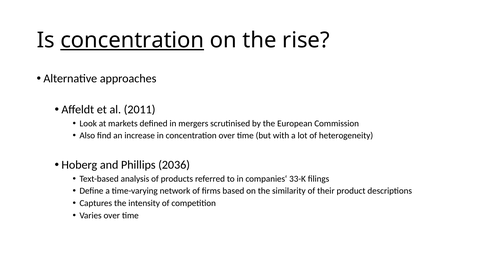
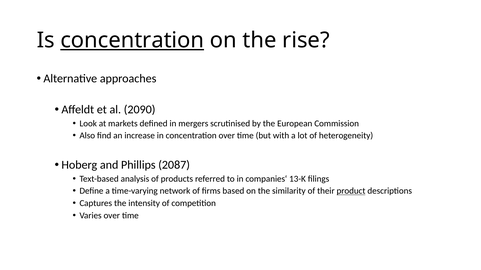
2011: 2011 -> 2090 (140, 110)
2036: 2036 -> 2087 (174, 165)
33-K: 33-K -> 13-K (298, 179)
product underline: none -> present (351, 191)
